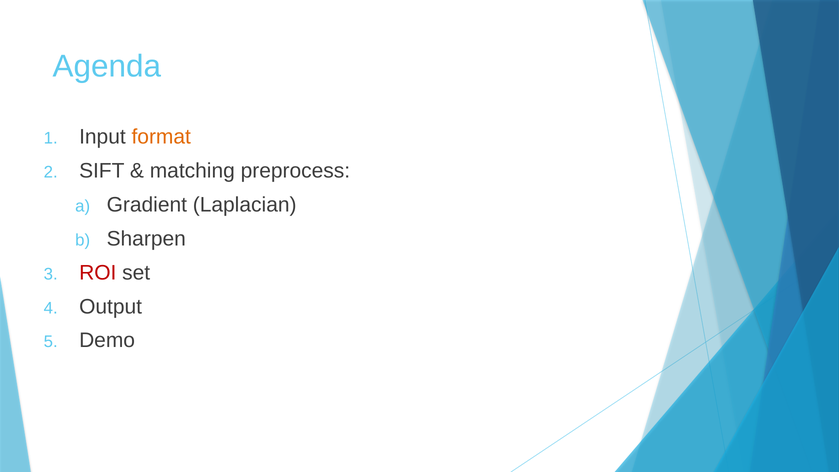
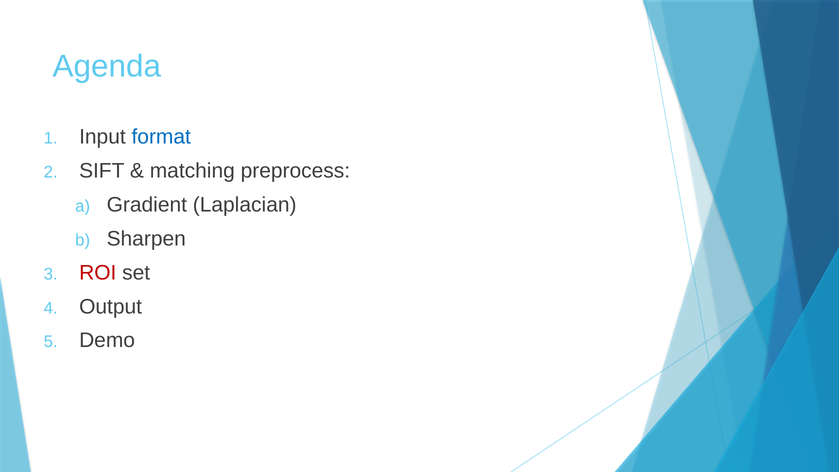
format colour: orange -> blue (161, 137)
